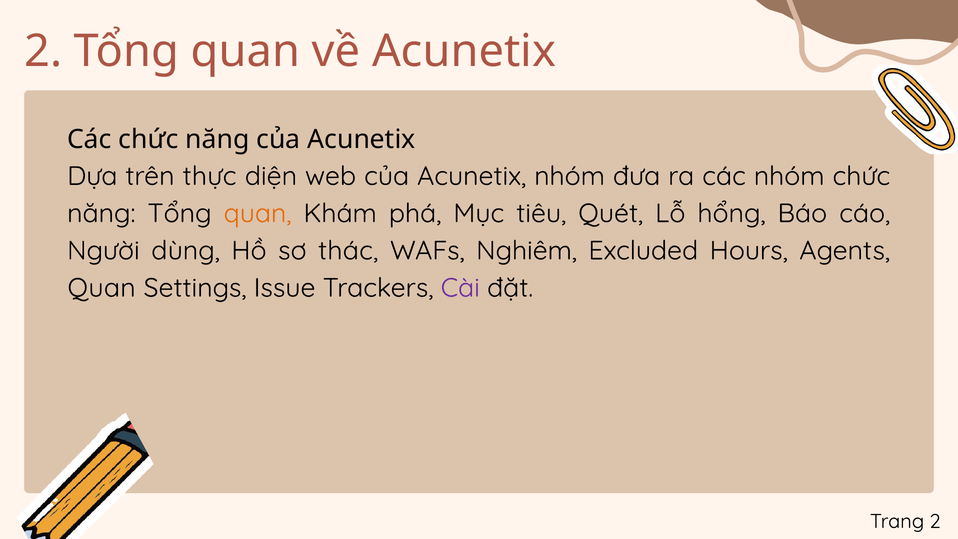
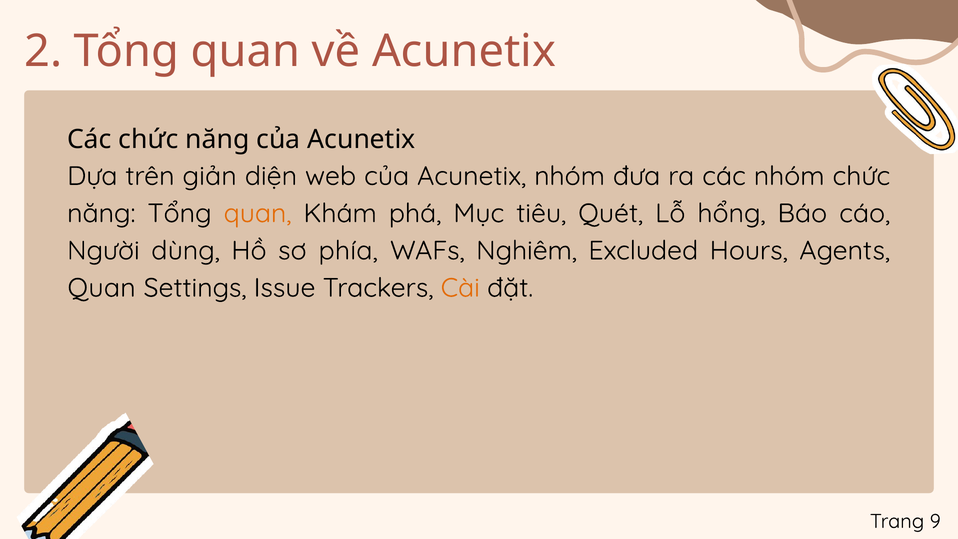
thực: thực -> giản (210, 176)
thác: thác -> phía (348, 251)
Cài colour: purple -> orange (460, 288)
Trang 2: 2 -> 9 (935, 521)
